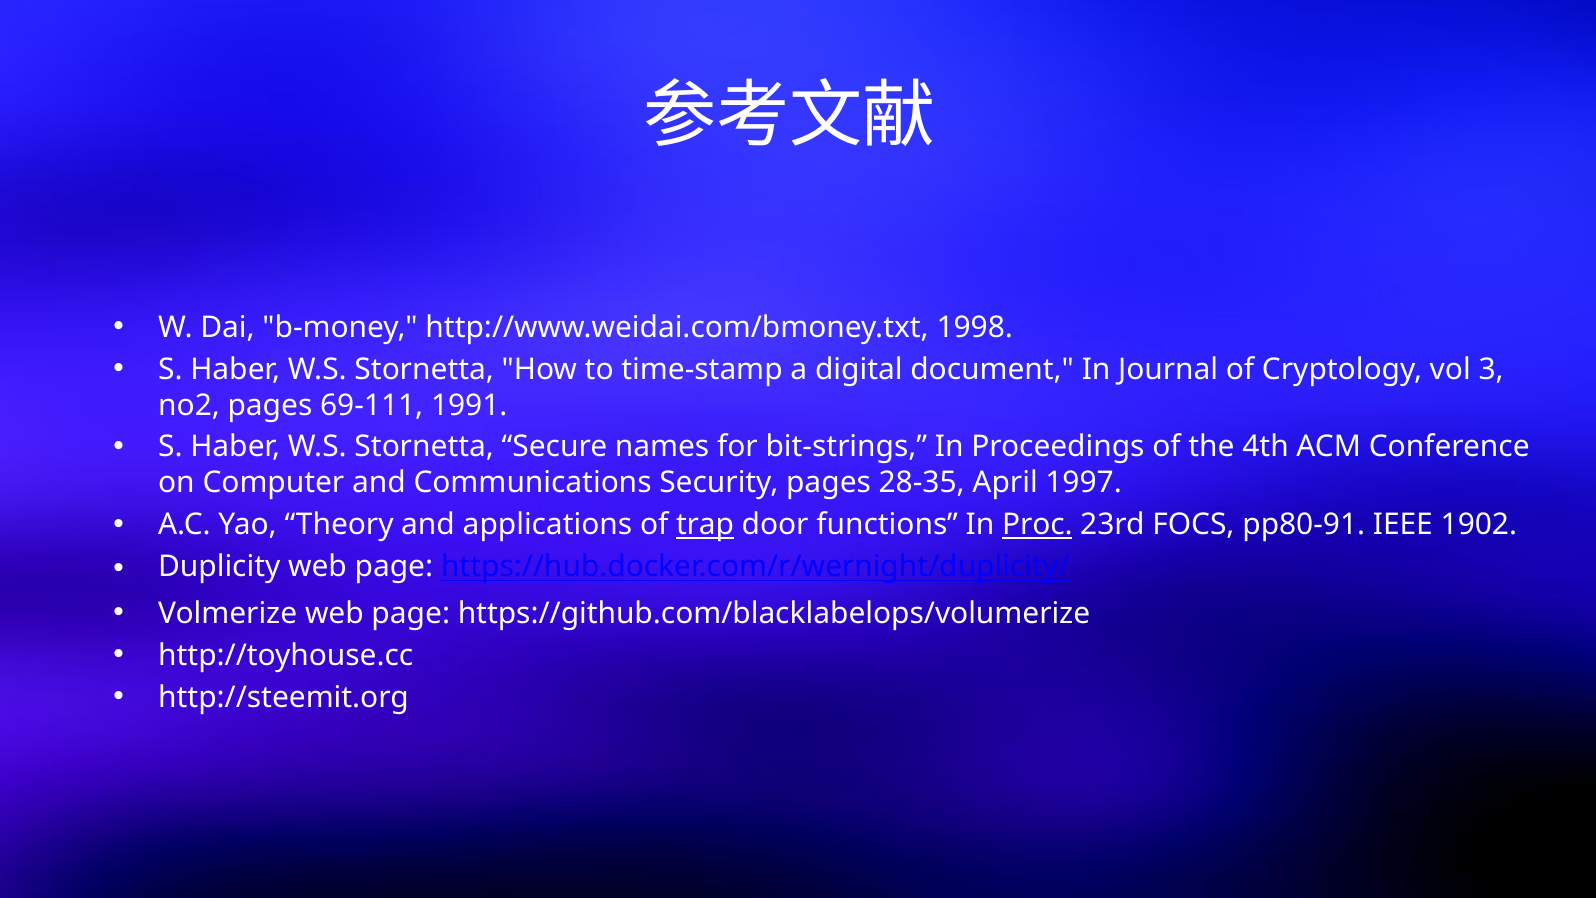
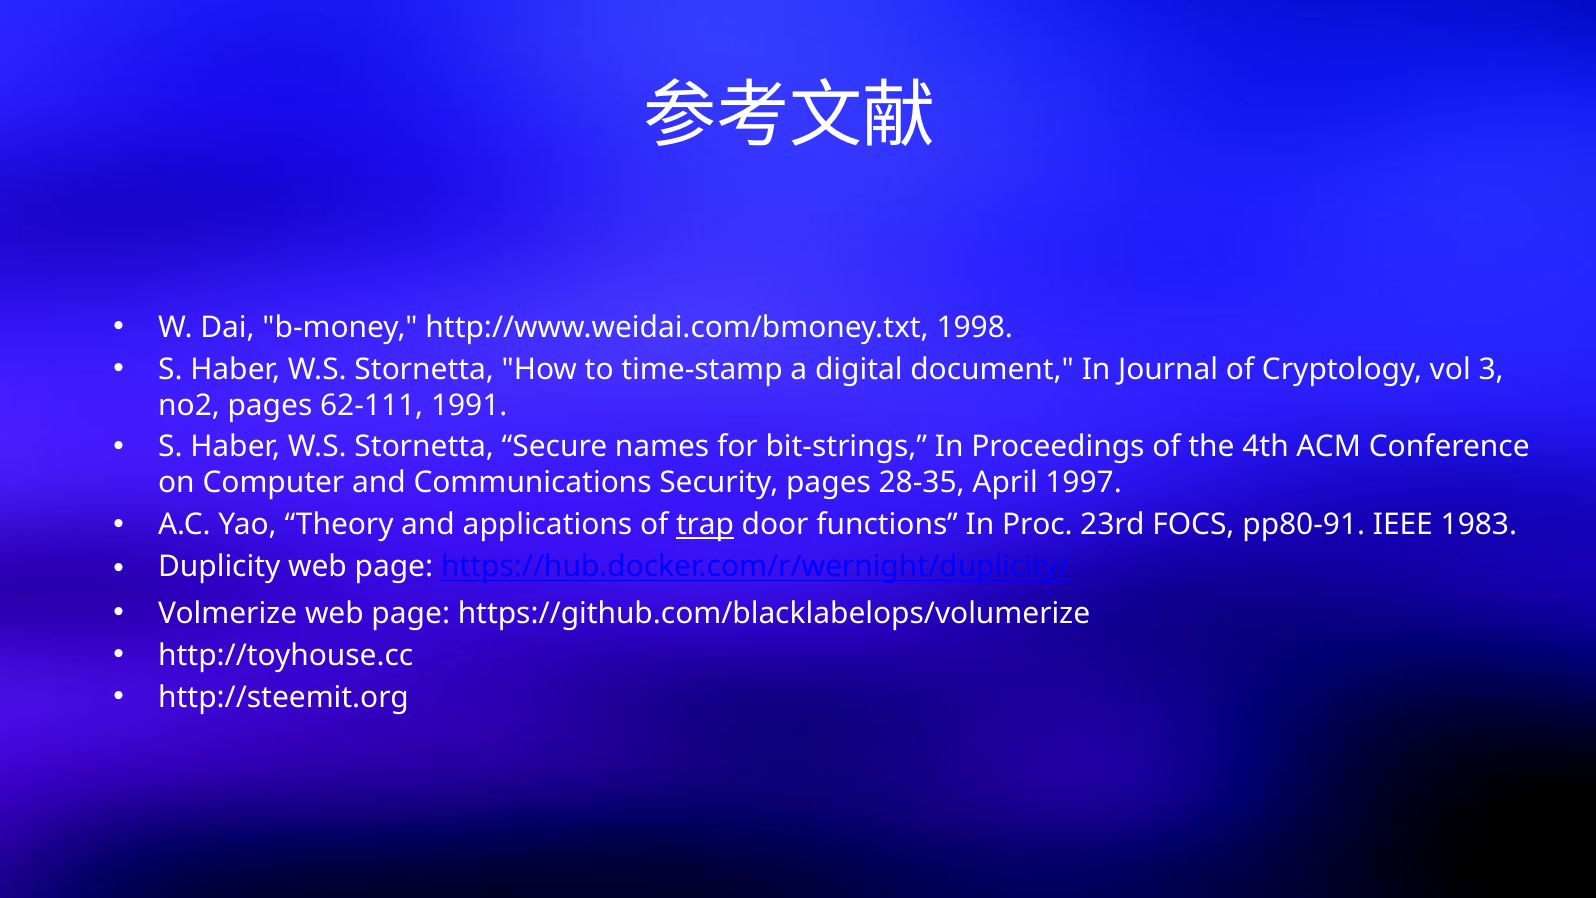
69-111: 69-111 -> 62-111 (372, 405)
Proc underline: present -> none (1037, 525)
1902: 1902 -> 1983 (1479, 525)
